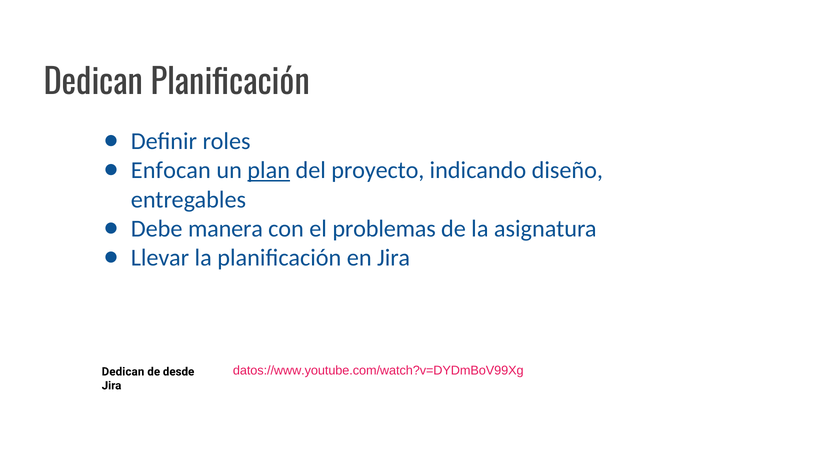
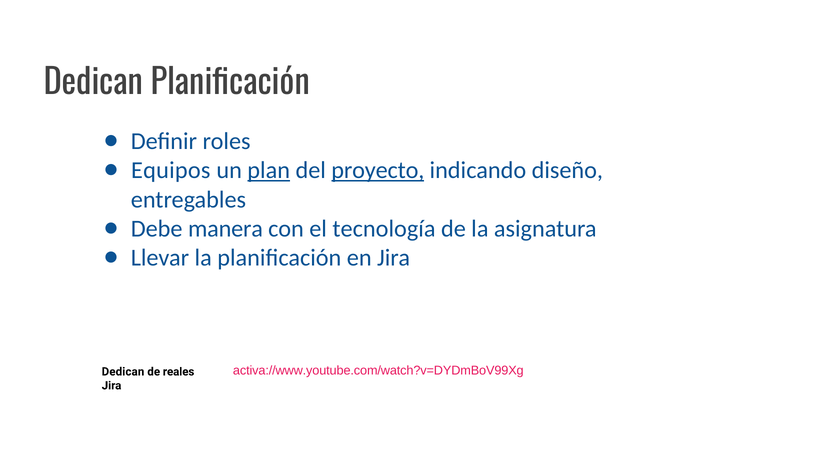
Enfocan: Enfocan -> Equipos (171, 170)
proyecto underline: none -> present (378, 170)
problemas: problemas -> tecnología (384, 229)
datos://www.youtube.com/watch?v=DYDmBoV99Xg: datos://www.youtube.com/watch?v=DYDmBoV99Xg -> activa://www.youtube.com/watch?v=DYDmBoV99Xg (378, 370)
desde: desde -> reales (179, 372)
